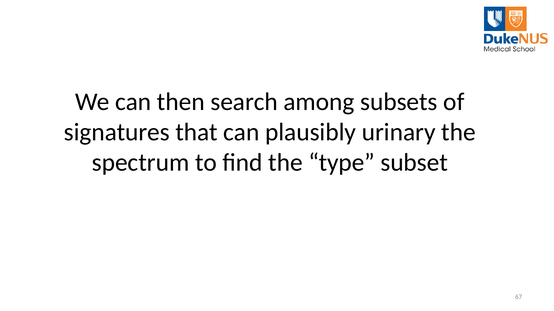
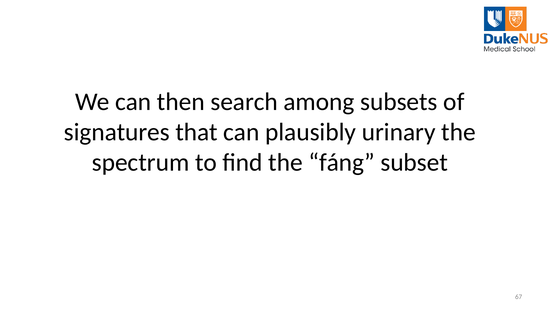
type: type -> fáng (342, 163)
